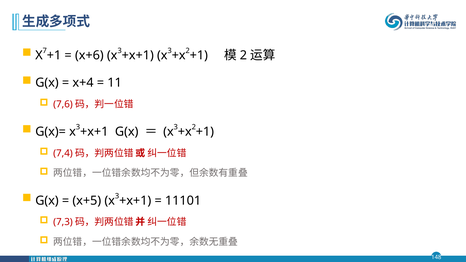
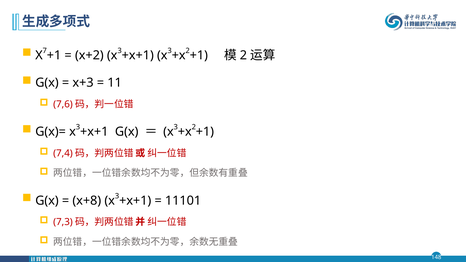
x+6: x+6 -> x+2 (89, 55)
x+4: x+4 -> x+3 (83, 83)
x+5: x+5 -> x+8 (87, 201)
